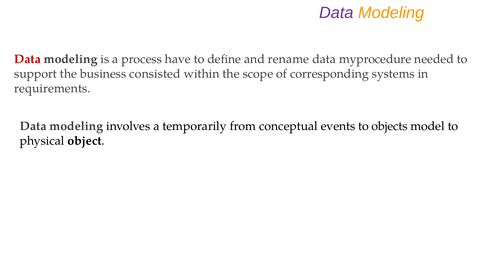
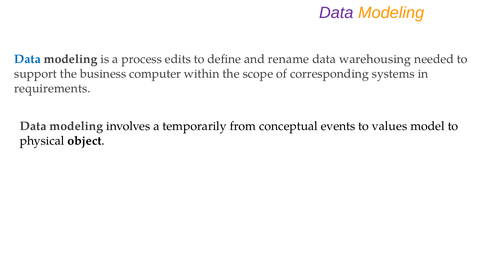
Data colour: red -> blue (28, 59)
have: have -> edits (178, 59)
myprocedure: myprocedure -> warehousing (375, 59)
consisted: consisted -> computer (155, 74)
objects: objects -> values (389, 126)
